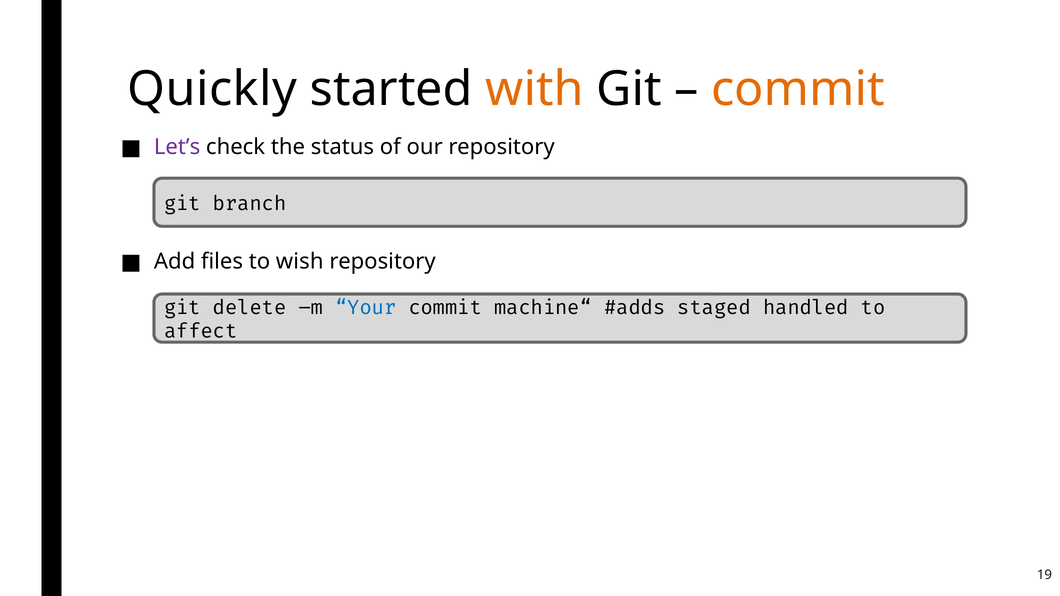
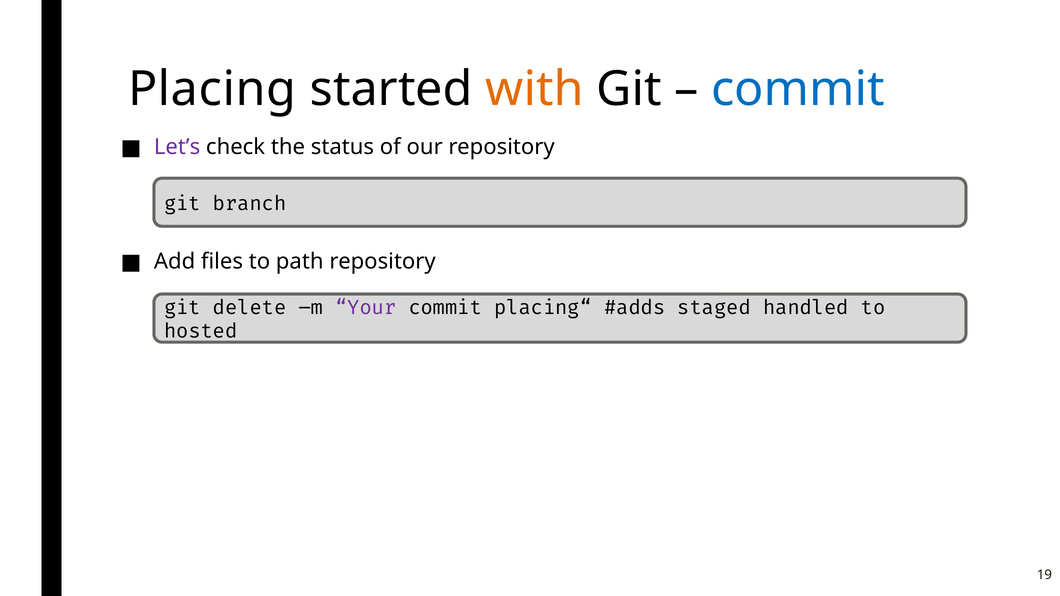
Quickly: Quickly -> Placing (212, 89)
commit colour: orange -> blue (798, 89)
wish: wish -> path (300, 262)
Your colour: blue -> purple (366, 308)
machine“: machine“ -> placing“ (543, 308)
affect: affect -> hosted (201, 332)
